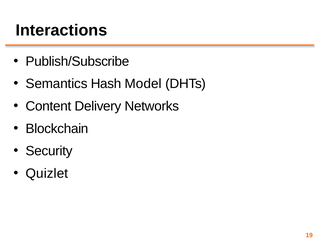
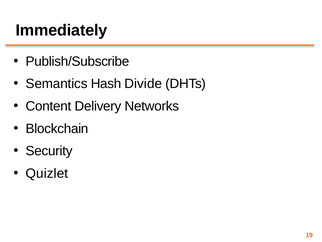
Interactions: Interactions -> Immediately (61, 30)
Model: Model -> Divide (143, 84)
